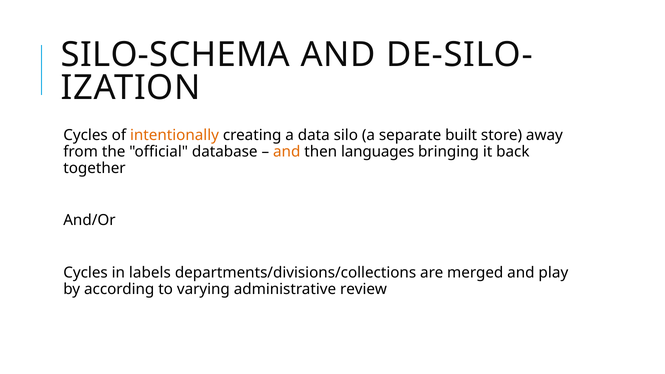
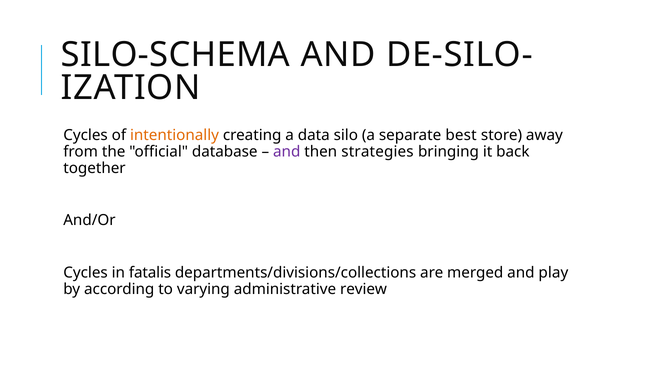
built: built -> best (461, 135)
and colour: orange -> purple (287, 152)
languages: languages -> strategies (378, 152)
labels: labels -> fatalis (150, 273)
